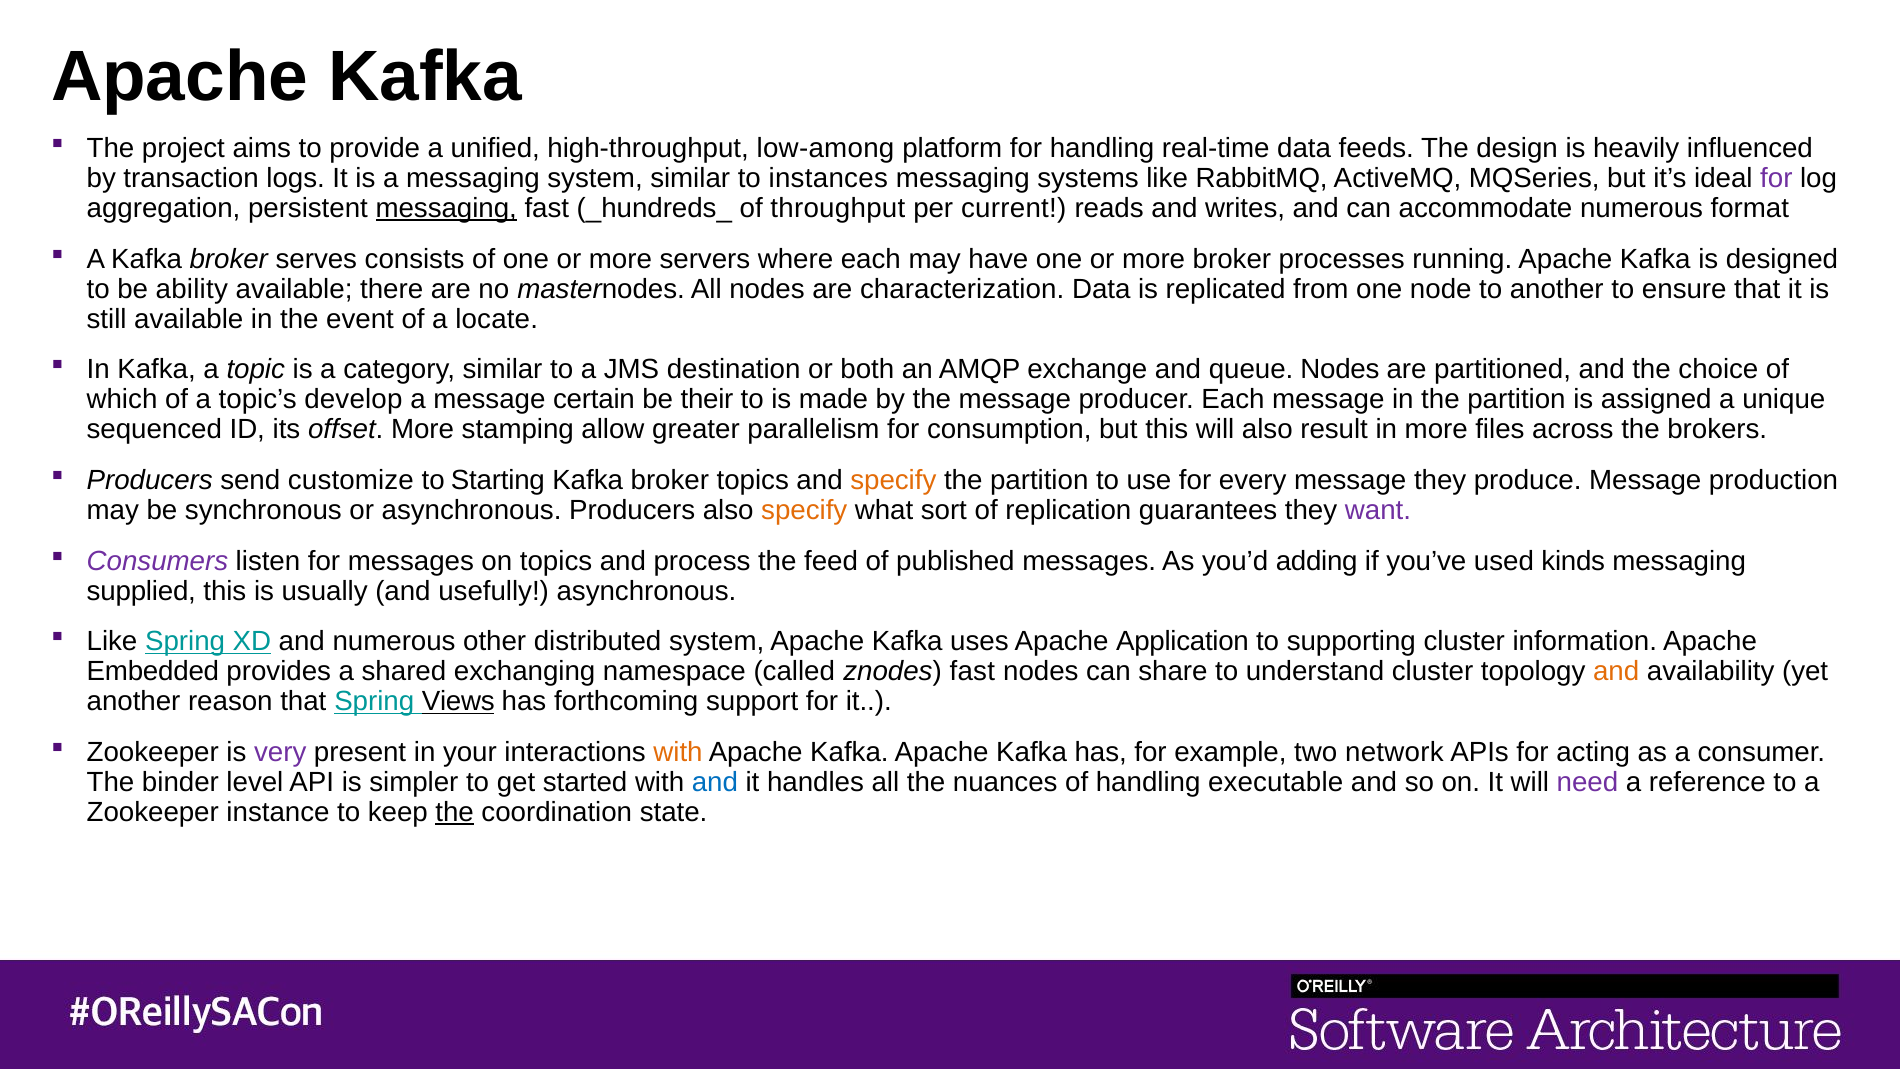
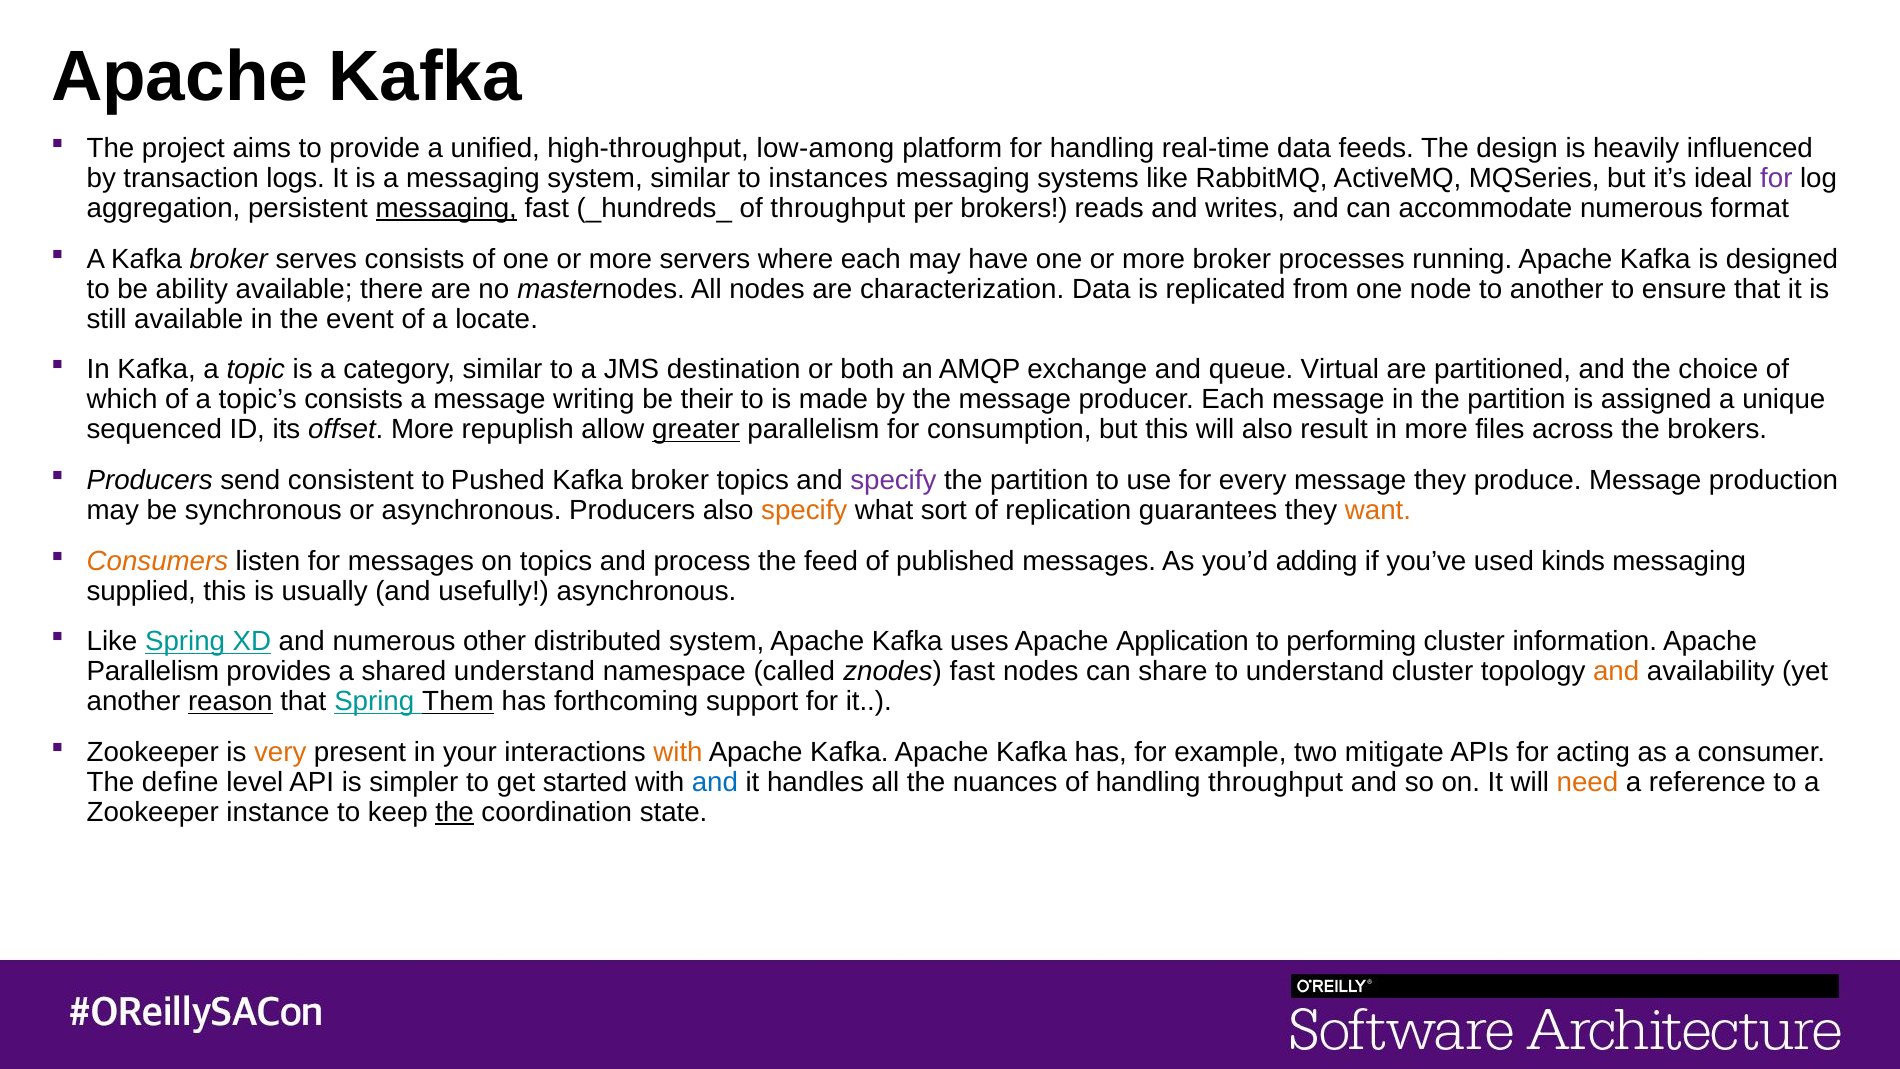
per current: current -> brokers (1014, 208)
queue Nodes: Nodes -> Virtual (1340, 370)
topic’s develop: develop -> consists (354, 400)
certain: certain -> writing (594, 400)
stamping: stamping -> repuplish (518, 429)
greater underline: none -> present (696, 429)
customize: customize -> consistent (351, 480)
Starting: Starting -> Pushed (498, 480)
specify colour: orange -> purple (893, 480)
want colour: purple -> orange (1378, 510)
Consumers colour: purple -> orange (157, 561)
supporting: supporting -> performing (1351, 641)
Embedded: Embedded -> Parallelism (153, 671)
shared exchanging: exchanging -> understand (524, 671)
reason underline: none -> present (230, 701)
Views: Views -> Them (458, 701)
very colour: purple -> orange (280, 752)
network: network -> mitigate (1394, 752)
binder: binder -> define (180, 782)
handling executable: executable -> throughput (1276, 782)
need colour: purple -> orange (1588, 782)
